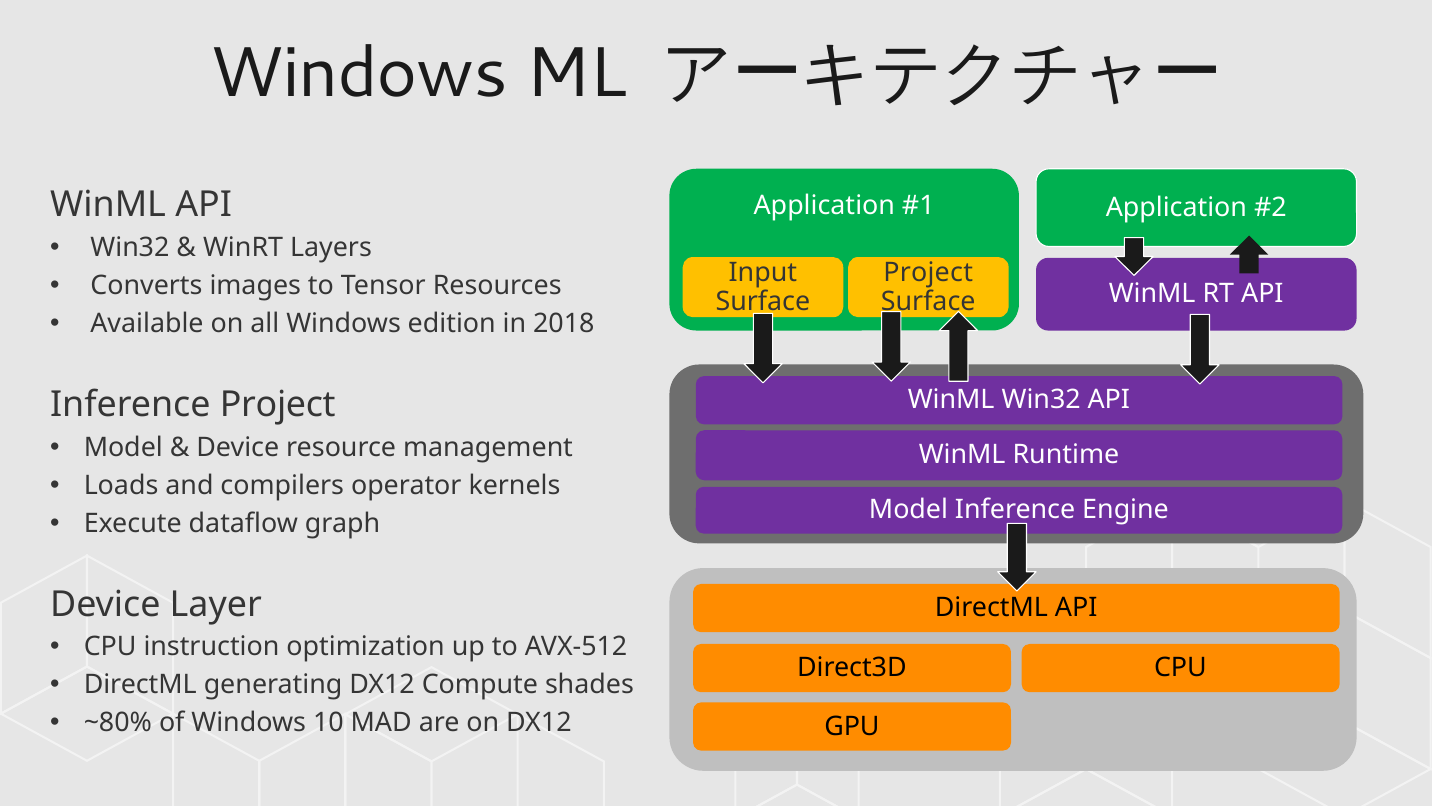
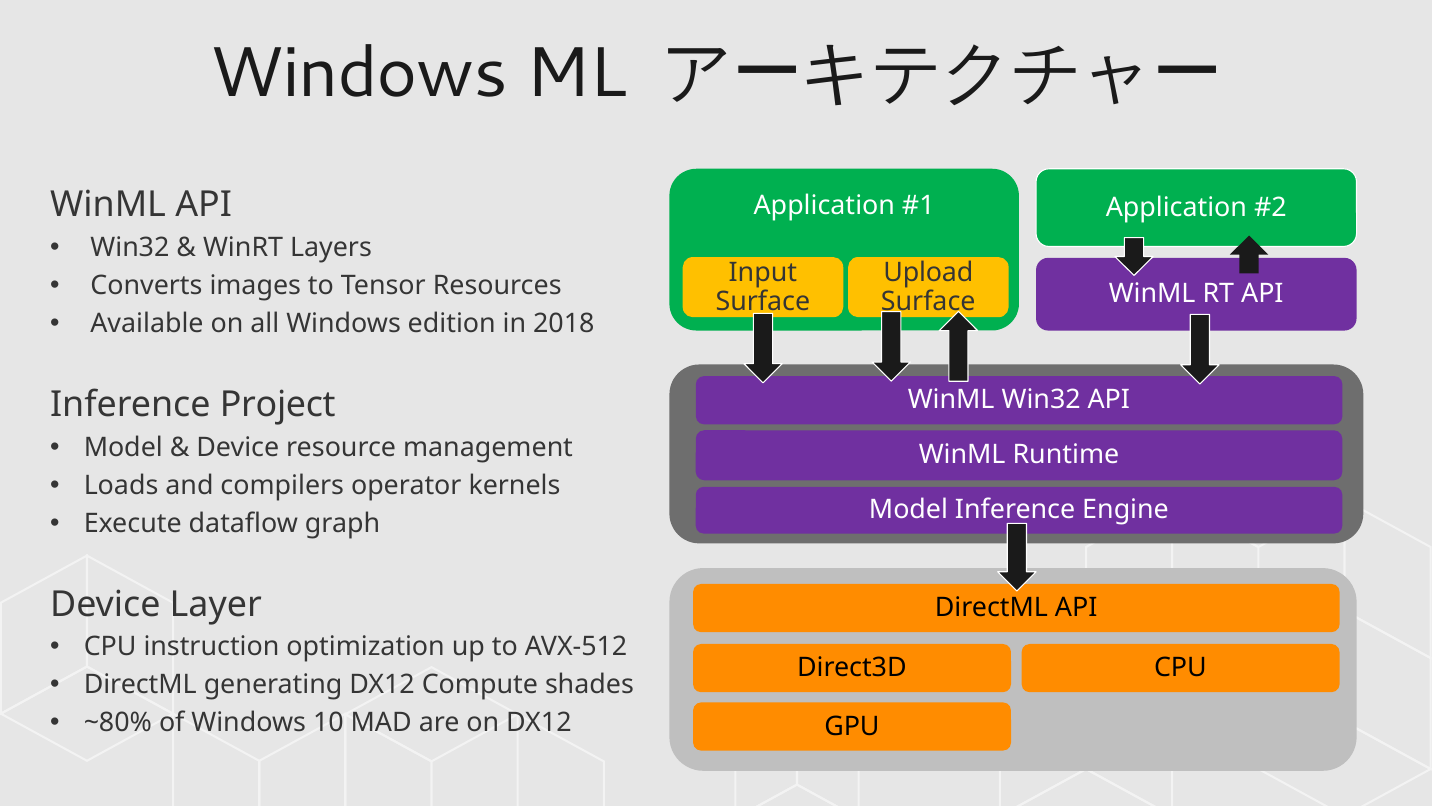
Project: Project -> Upload (928, 272)
